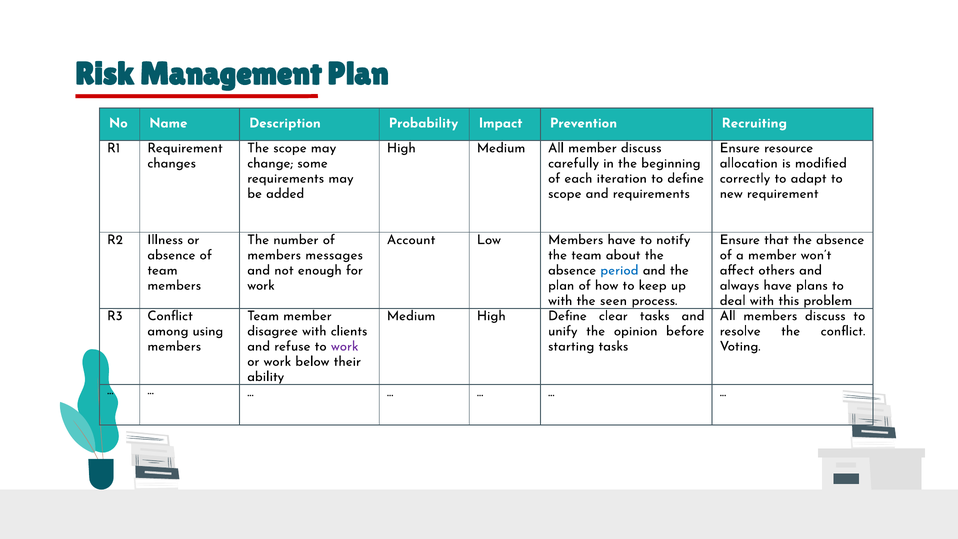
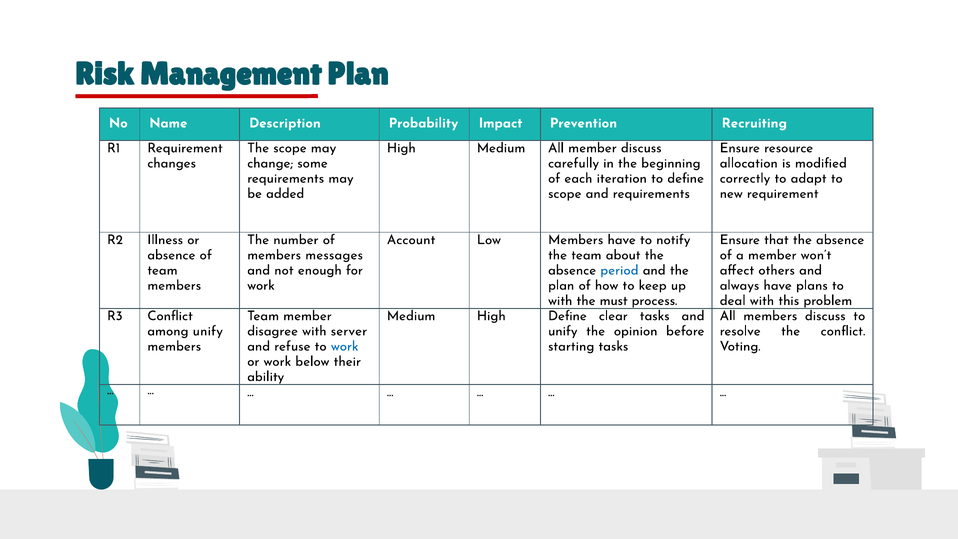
seen: seen -> must (614, 300)
among using: using -> unify (208, 331)
clients: clients -> server (349, 331)
work colour: purple -> blue (345, 346)
